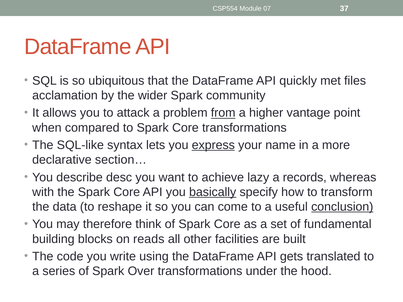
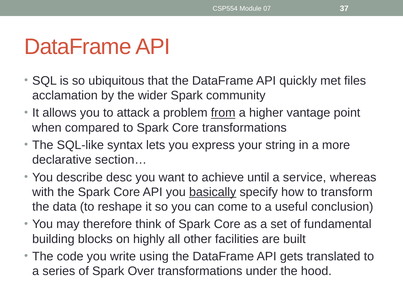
express underline: present -> none (213, 145)
name: name -> string (280, 145)
lazy: lazy -> until (258, 177)
records: records -> service (305, 177)
conclusion underline: present -> none (342, 207)
reads: reads -> highly (149, 239)
